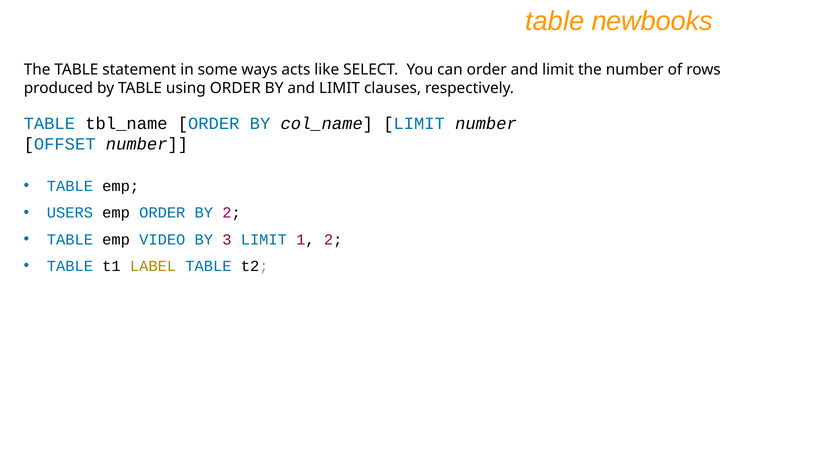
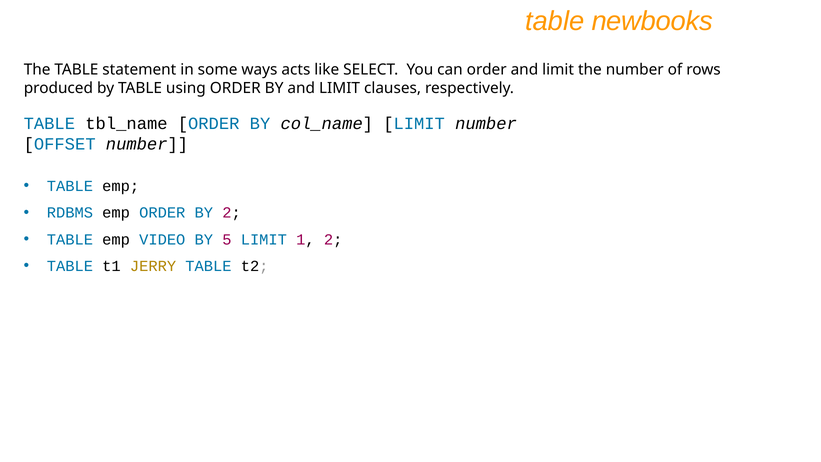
USERS: USERS -> RDBMS (70, 213)
3: 3 -> 5 (227, 239)
LABEL: LABEL -> JERRY (153, 266)
